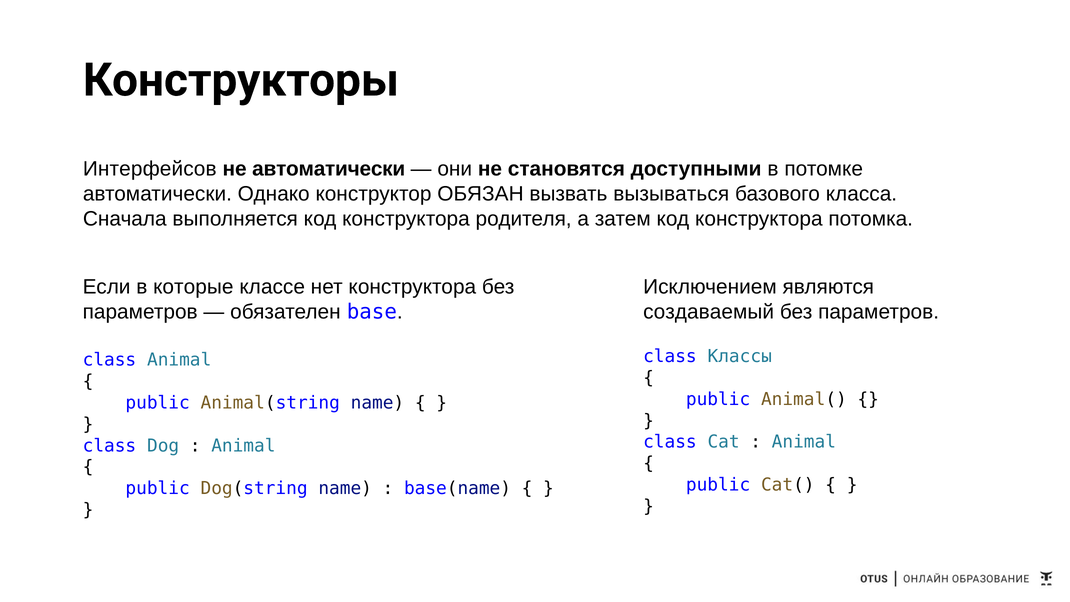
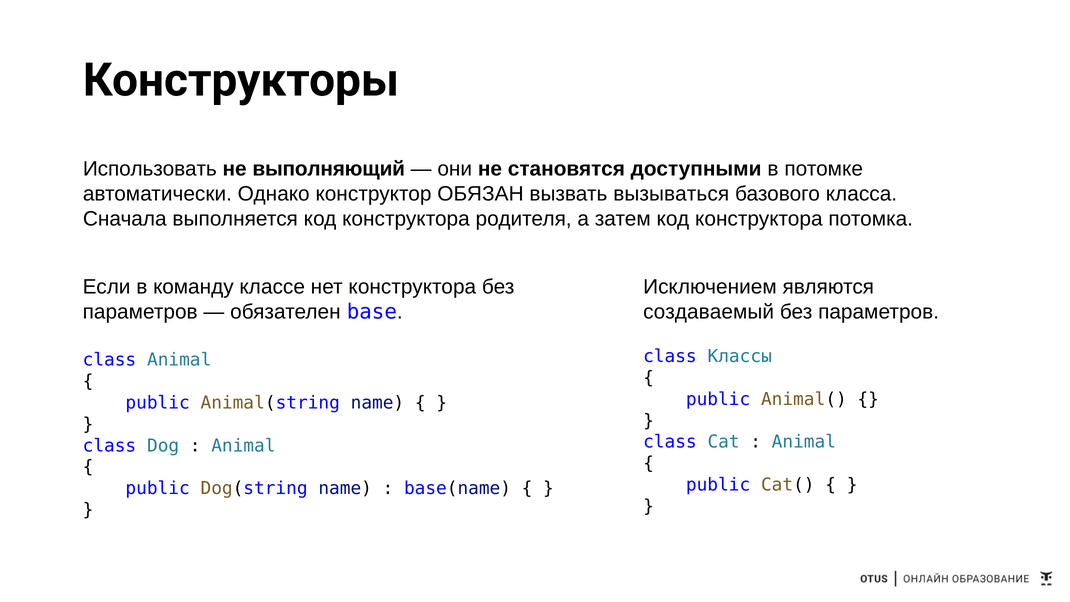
Интерфейсов: Интерфейсов -> Использовать (150, 169)
не автоматически: автоматически -> выполняющий (329, 169)
которые: которые -> команду (193, 287)
